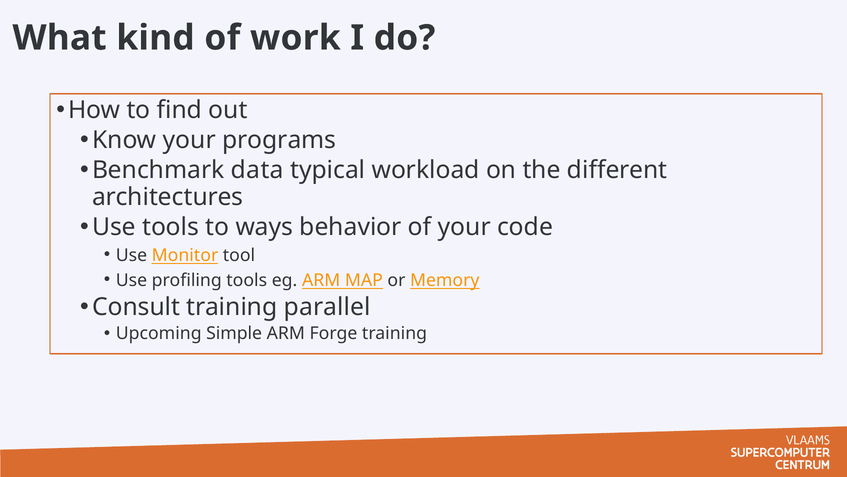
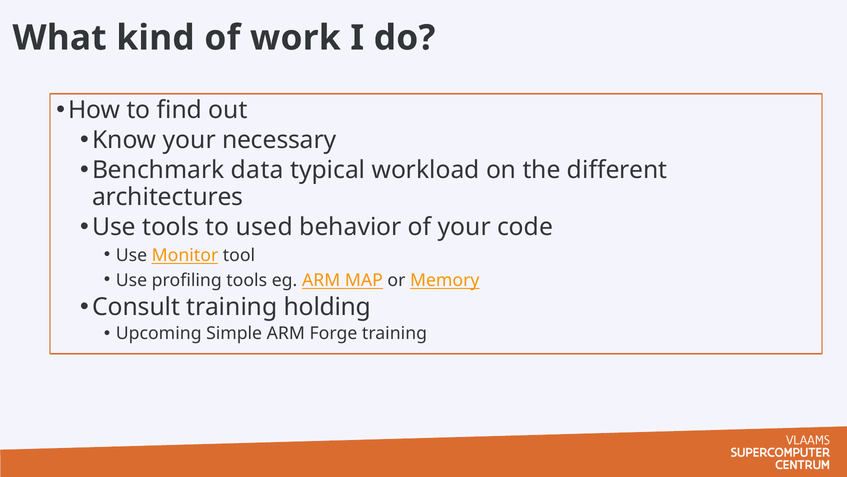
programs: programs -> necessary (279, 140)
ways: ways -> used (264, 227)
parallel: parallel -> holding (327, 307)
